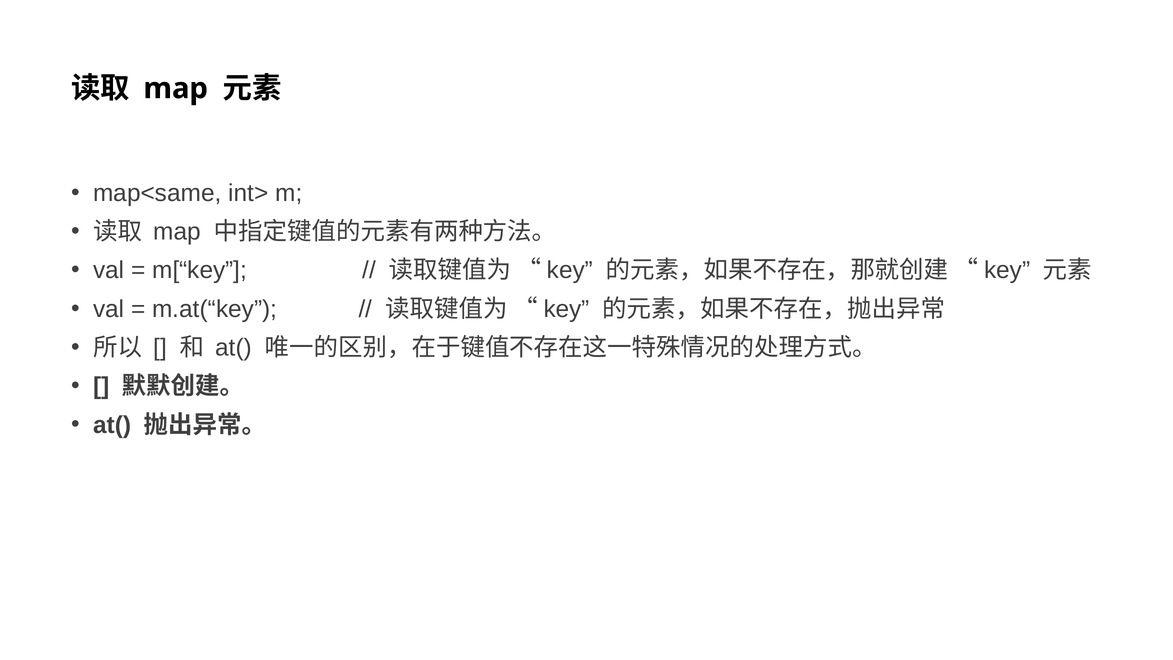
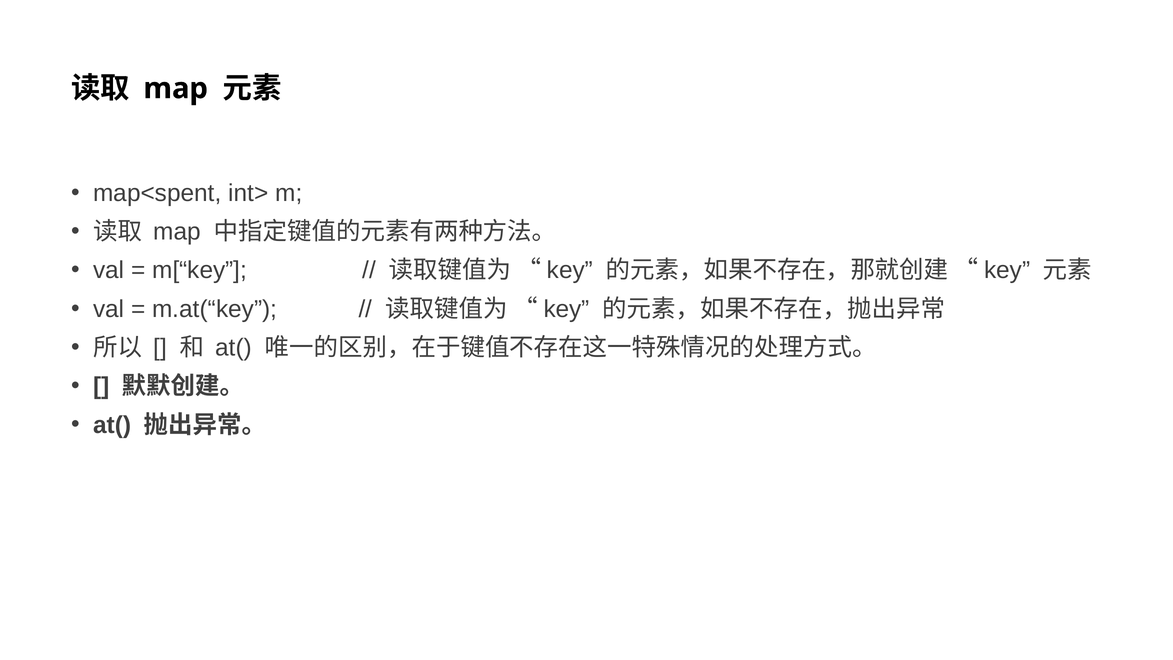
map<same: map<same -> map<spent (157, 193)
